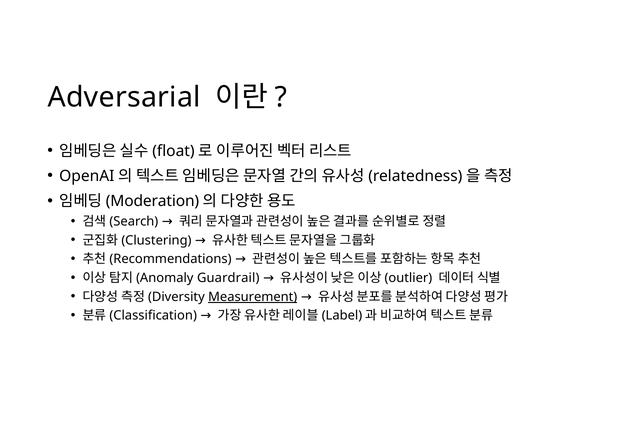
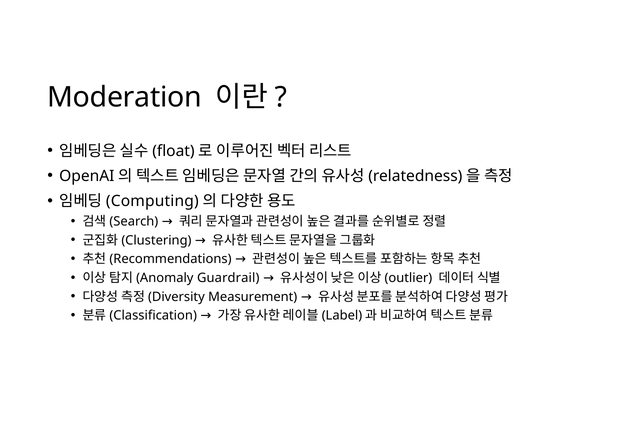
Adversarial: Adversarial -> Moderation (124, 97)
Moderation: Moderation -> Computing (152, 201)
Measurement underline: present -> none (253, 297)
